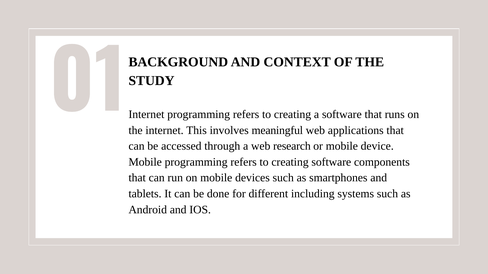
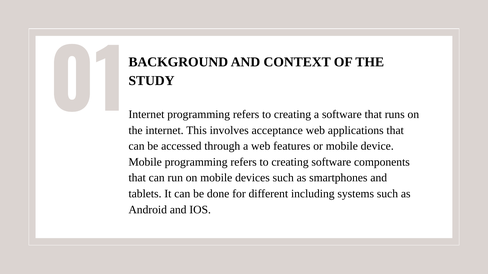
meaningful: meaningful -> acceptance (277, 130)
research: research -> features (292, 146)
